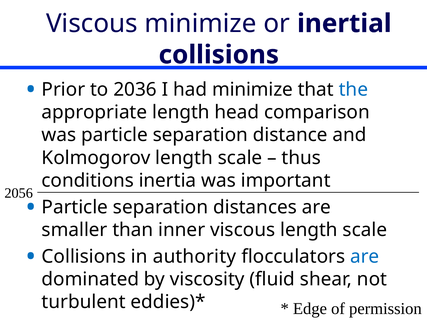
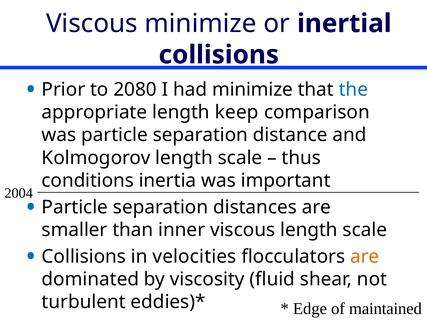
2036: 2036 -> 2080 (135, 90)
head: head -> keep (237, 112)
2056: 2056 -> 2004 (19, 193)
authority: authority -> velocities (194, 257)
are colour: blue -> orange (365, 257)
permission: permission -> maintained (385, 309)
